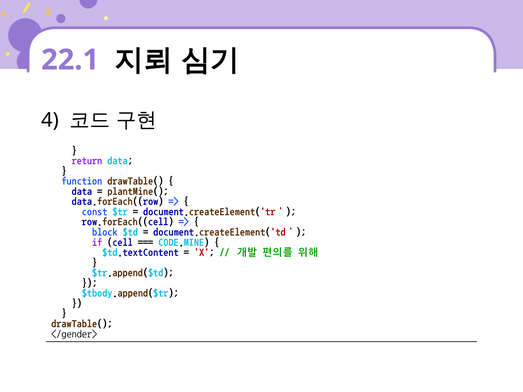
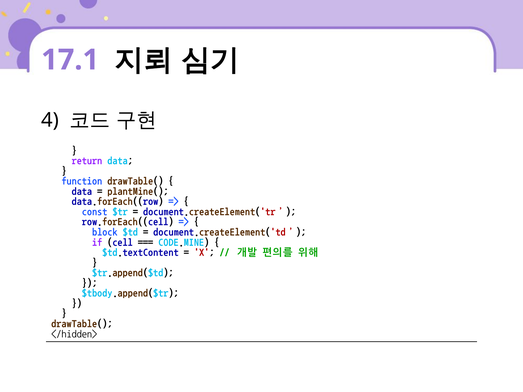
22.1: 22.1 -> 17.1 (70, 60)
</gender>: </gender> -> </hidden> (74, 334)
